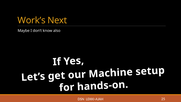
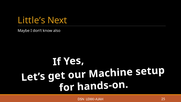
Work’s: Work’s -> Little’s (31, 20)
